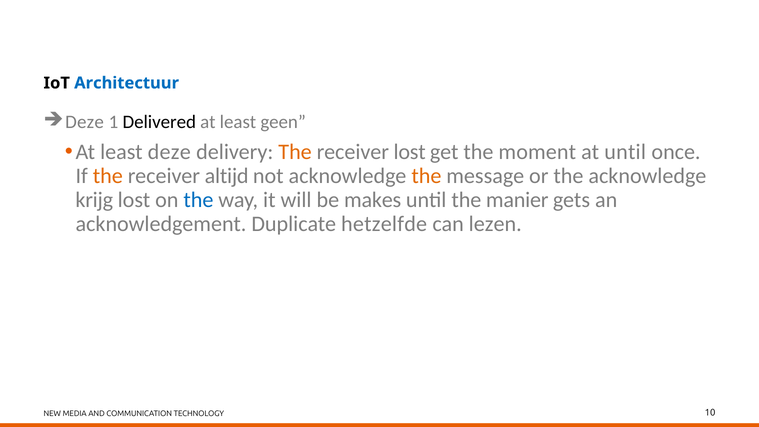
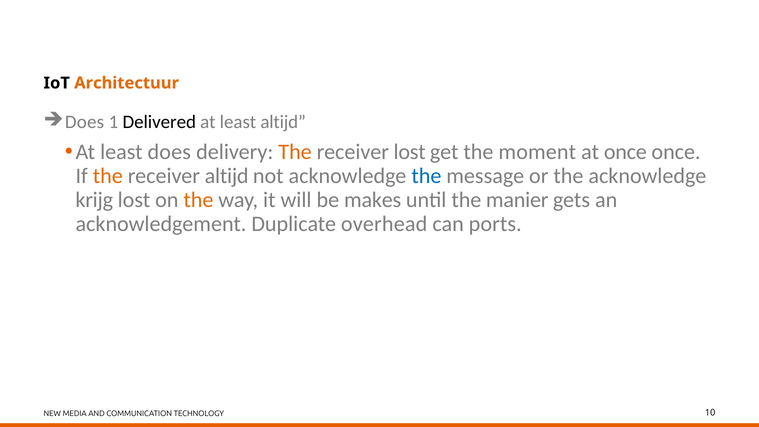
Architectuur colour: blue -> orange (127, 83)
Deze: Deze -> Does (85, 122)
least geen: geen -> altijd (283, 122)
least deze: deze -> does (169, 152)
at until: until -> once (625, 152)
the colour: orange -> blue (426, 176)
the colour: blue -> orange (198, 200)
hetzelfde: hetzelfde -> overhead (384, 224)
lezen: lezen -> ports (495, 224)
